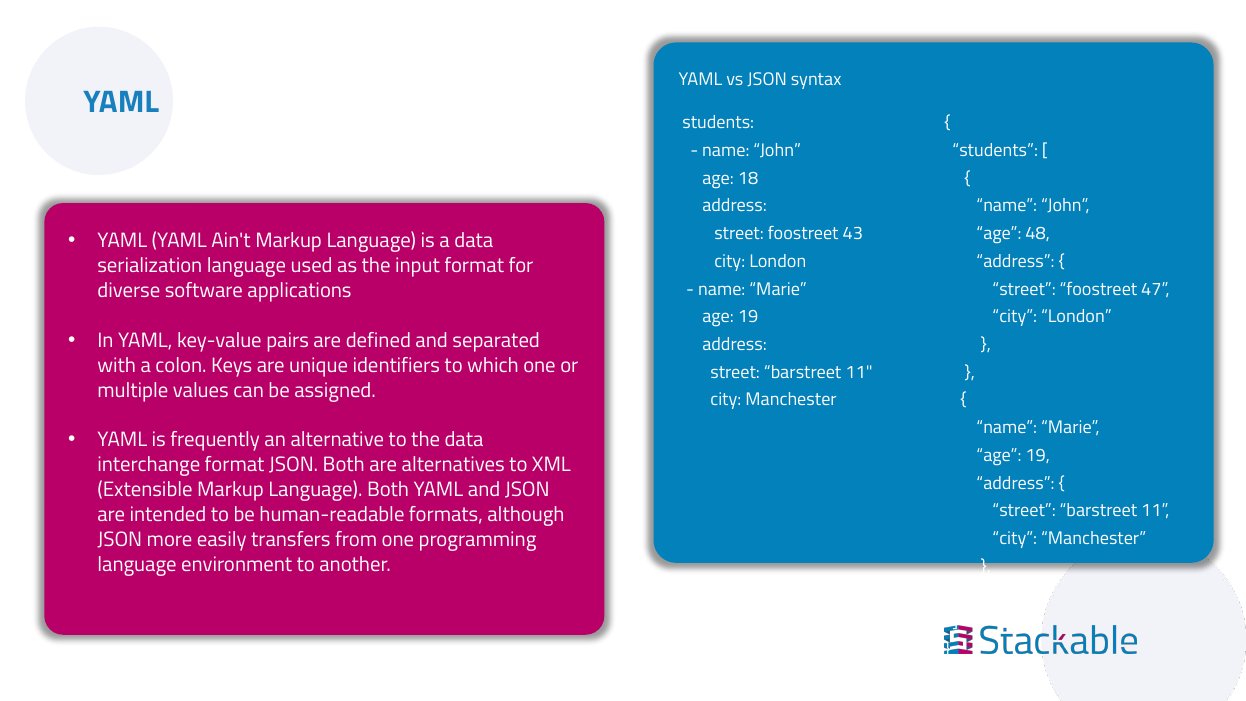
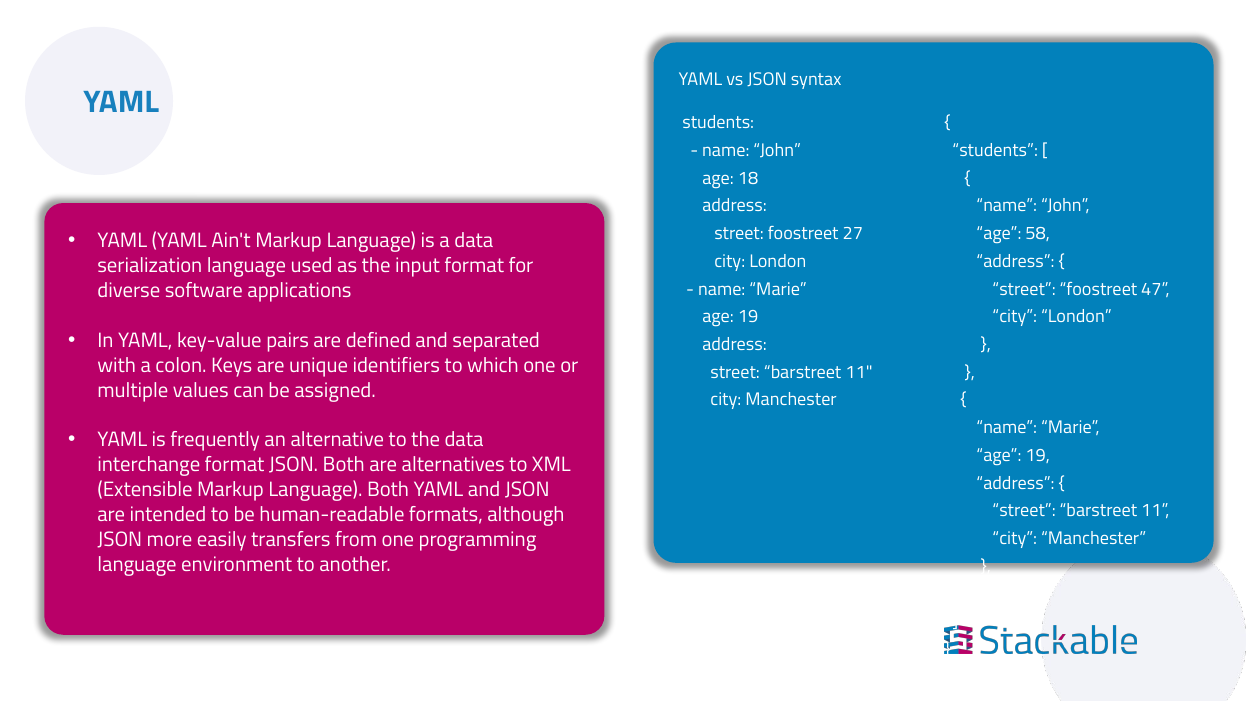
43: 43 -> 27 (853, 233)
48: 48 -> 58 (1038, 233)
